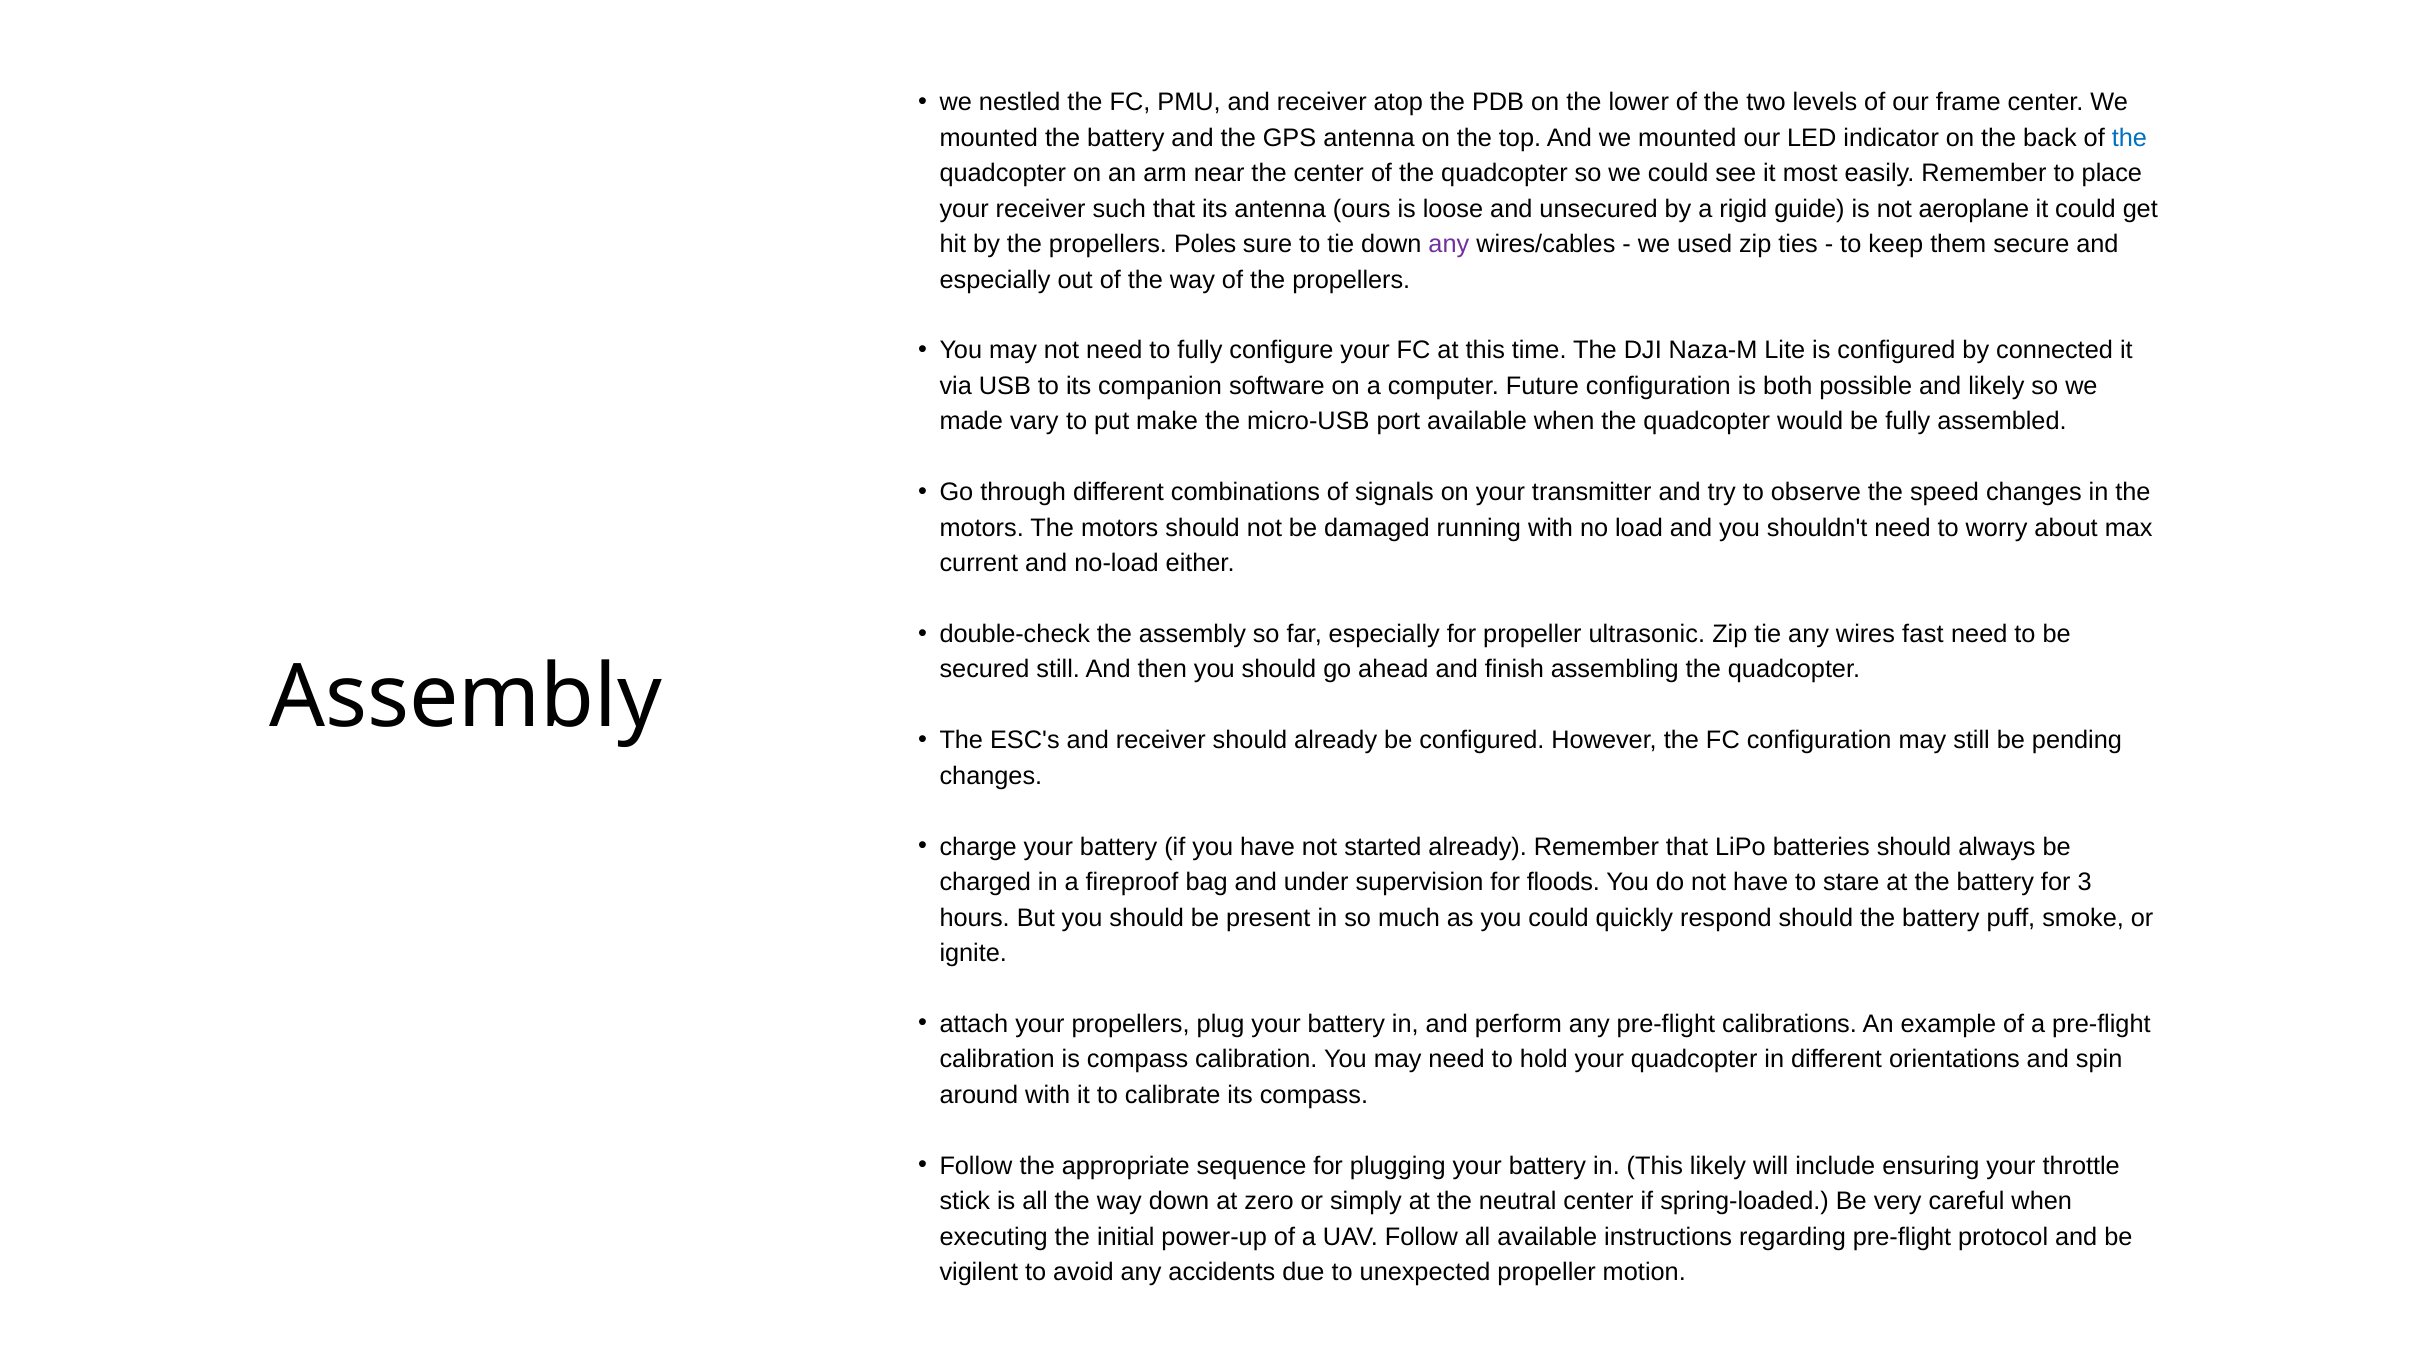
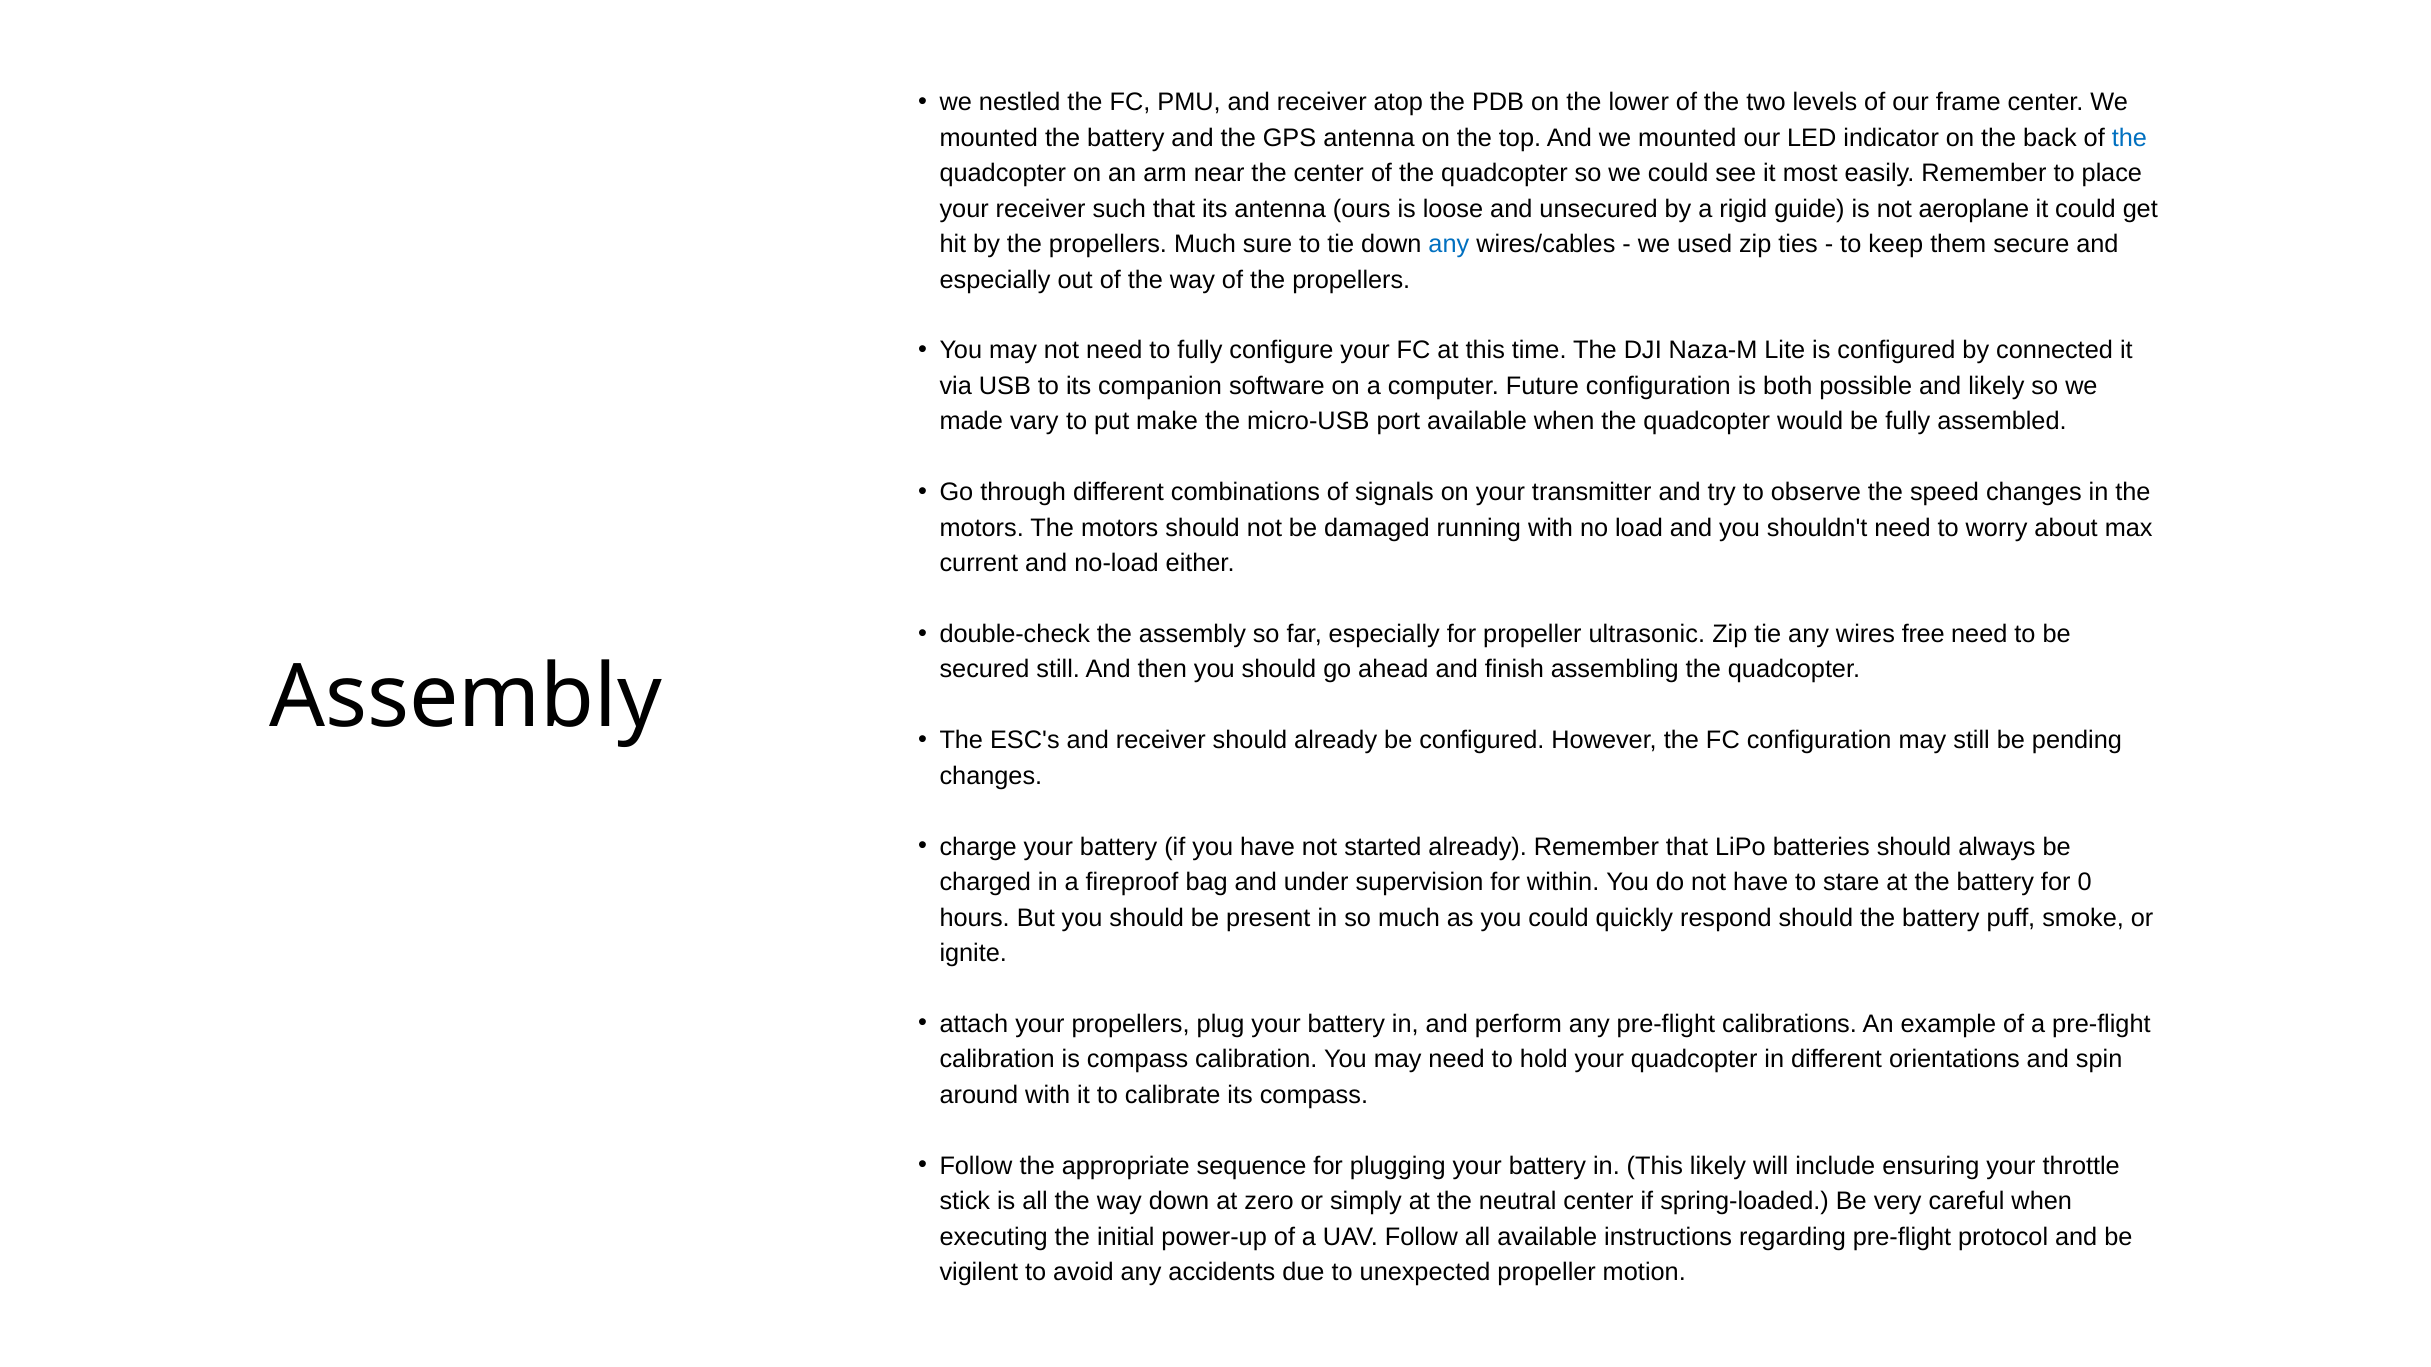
propellers Poles: Poles -> Much (1205, 244)
any colour: purple -> blue (1449, 244)
fast: fast -> free (1923, 634)
floods: floods -> within (1563, 883)
3: 3 -> 0 (2085, 883)
